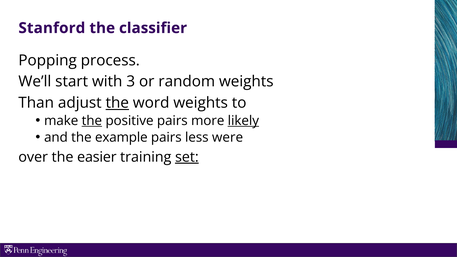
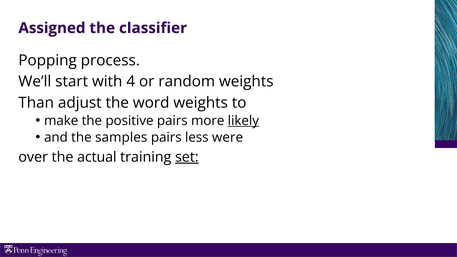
Stanford: Stanford -> Assigned (52, 28)
3: 3 -> 4 (131, 82)
the underline: present -> none (117, 103)
the underline: present -> none (92, 121)
example: example -> samples (121, 137)
easier: easier -> actual (97, 157)
